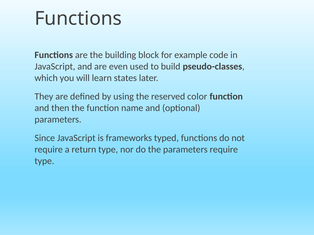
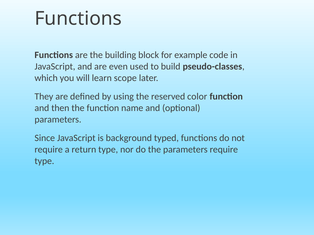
states: states -> scope (125, 78)
frameworks: frameworks -> background (129, 138)
